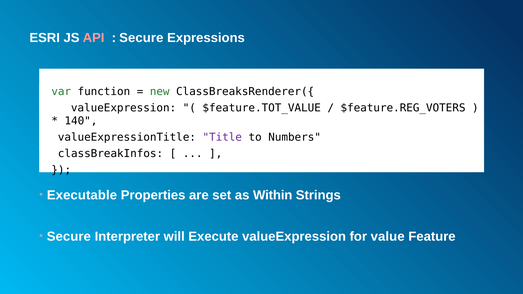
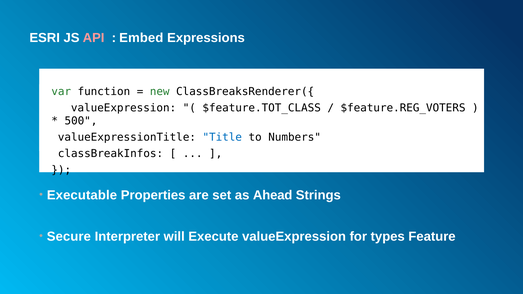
Secure: Secure -> Embed (141, 38)
$feature.TOT_VALUE: $feature.TOT_VALUE -> $feature.TOT_CLASS (262, 108)
140: 140 -> 500 (81, 121)
Title colour: purple -> blue (222, 137)
Within: Within -> Ahead (273, 195)
value: value -> types (388, 237)
